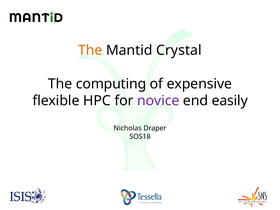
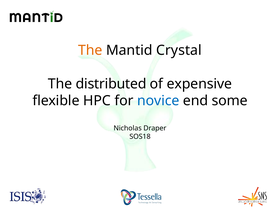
computing: computing -> distributed (111, 84)
novice colour: purple -> blue (158, 101)
easily: easily -> some (230, 101)
